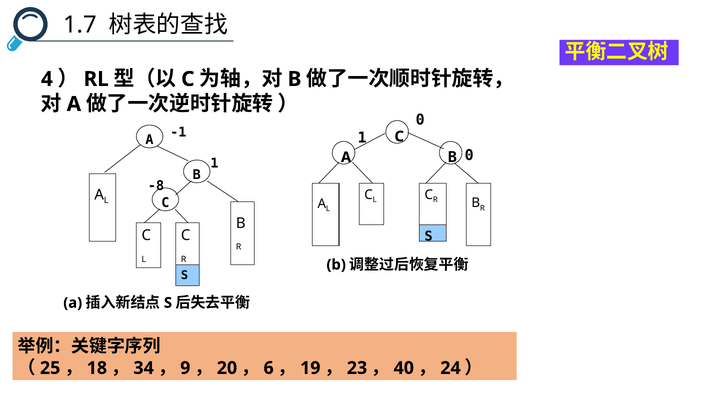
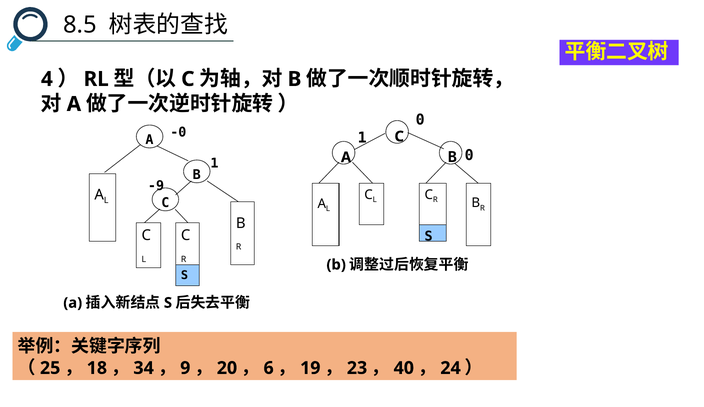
1.7: 1.7 -> 8.5 (80, 25)
-1: -1 -> -0 (178, 132)
-8: -8 -> -9 (156, 186)
